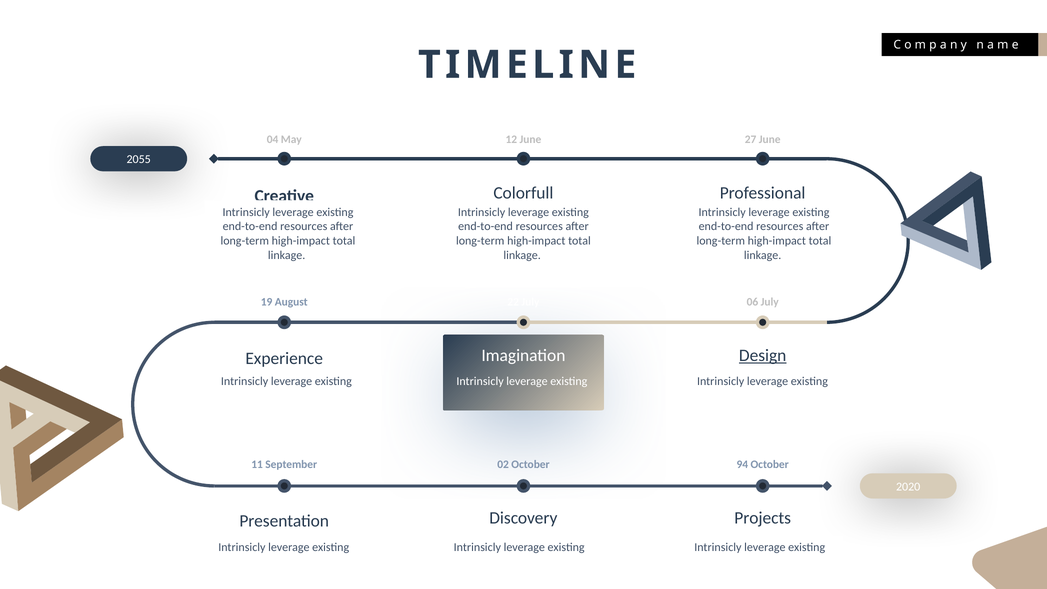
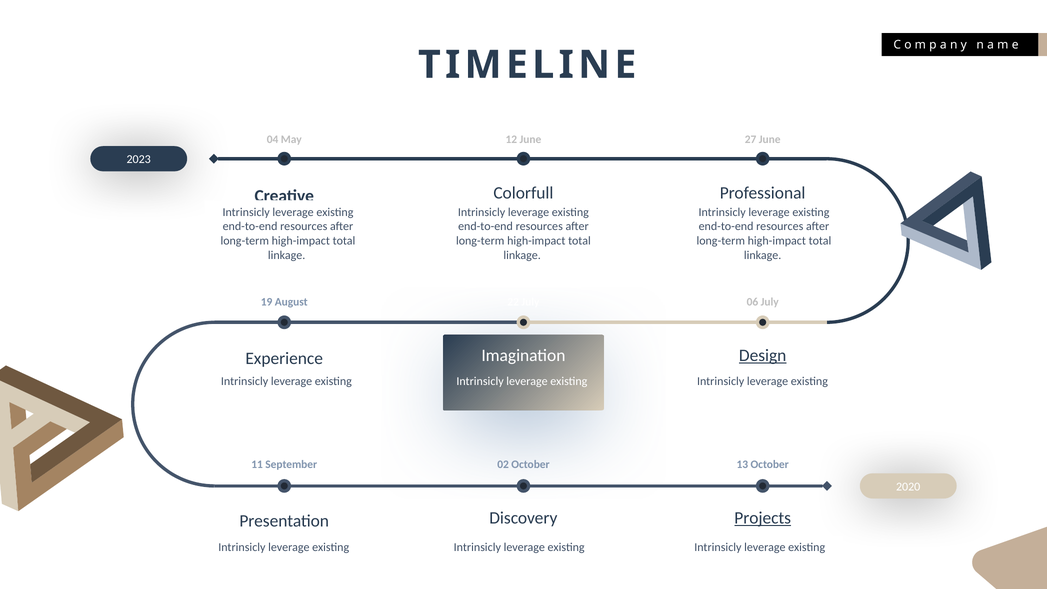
2055: 2055 -> 2023 (139, 159)
94: 94 -> 13 (742, 464)
Projects underline: none -> present (763, 518)
